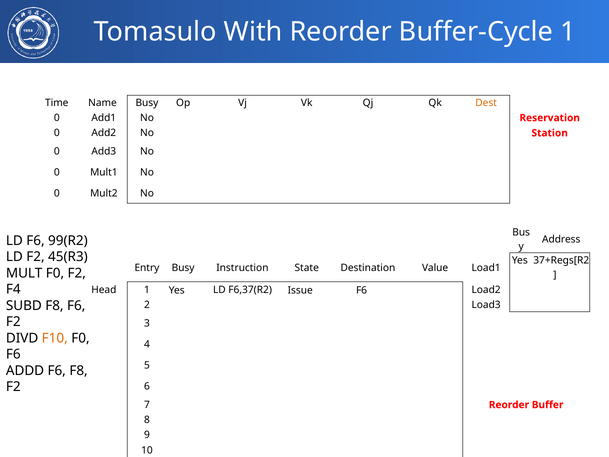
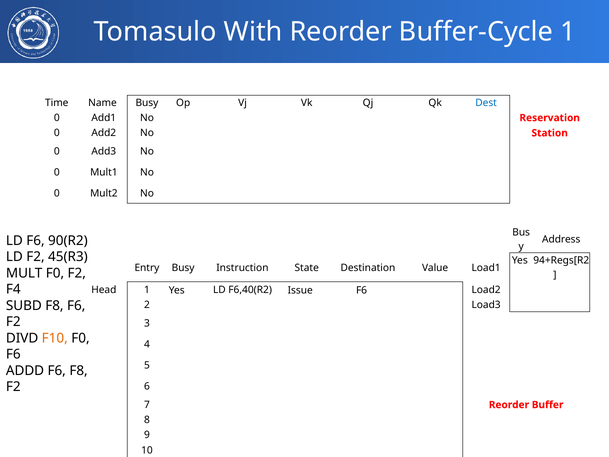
Dest colour: orange -> blue (486, 103)
99(R2: 99(R2 -> 90(R2 (68, 241)
37+Regs[R2: 37+Regs[R2 -> 94+Regs[R2 (561, 260)
F6,37(R2: F6,37(R2 -> F6,40(R2 (250, 290)
